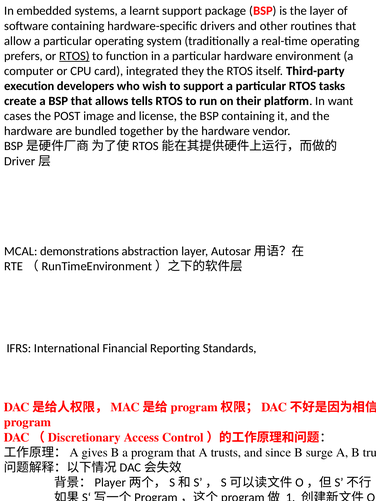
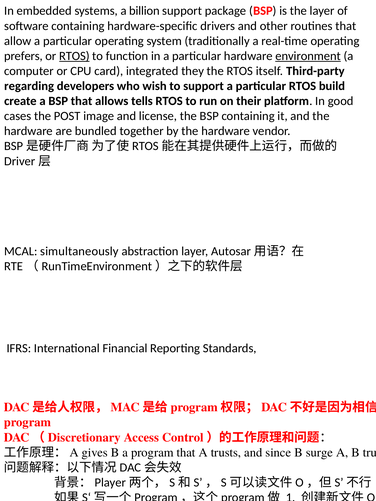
learnt: learnt -> billion (144, 11)
environment underline: none -> present (308, 56)
execution: execution -> regarding (29, 86)
tasks: tasks -> build (332, 86)
want: want -> good (341, 101)
demonstrations: demonstrations -> simultaneously (79, 251)
